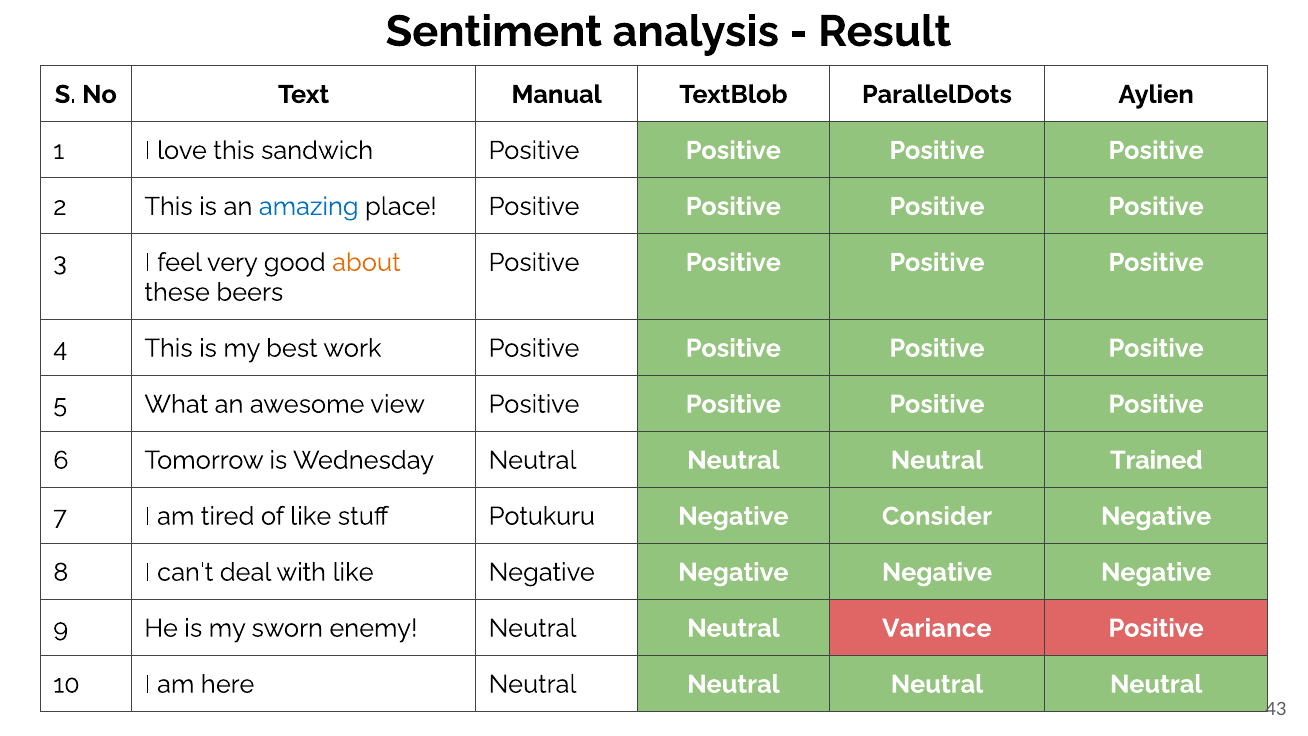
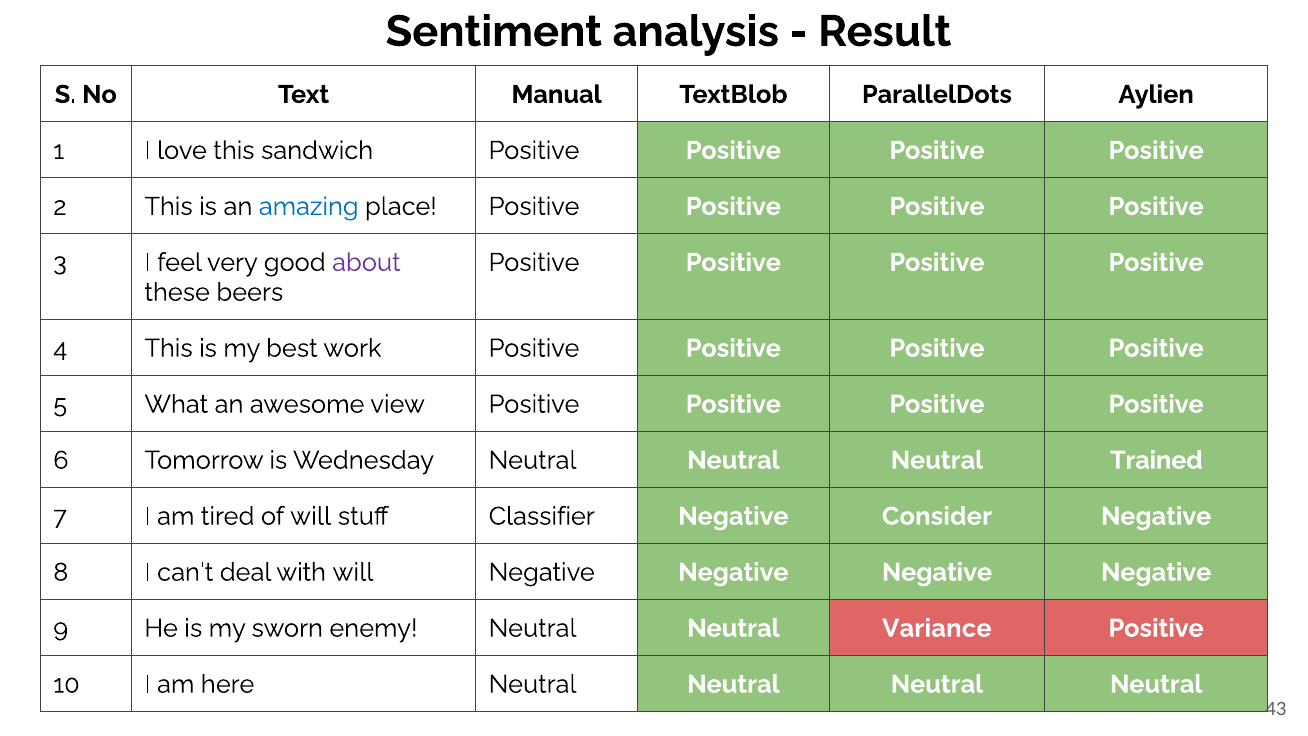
about colour: orange -> purple (366, 262)
of like: like -> will (311, 516)
Potukuru: Potukuru -> Classifier (542, 516)
with like: like -> will (353, 572)
